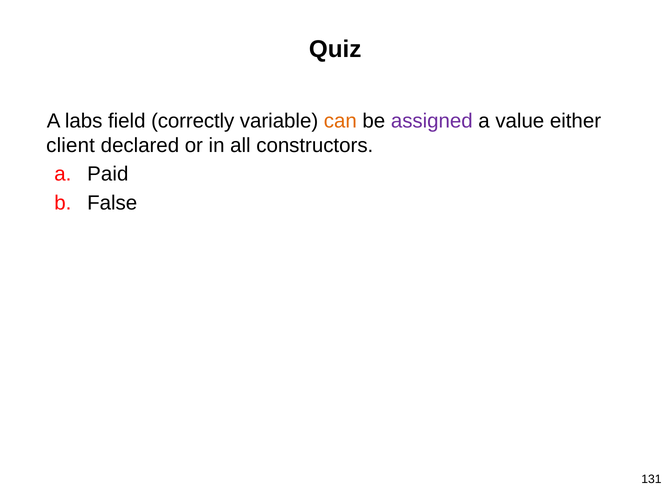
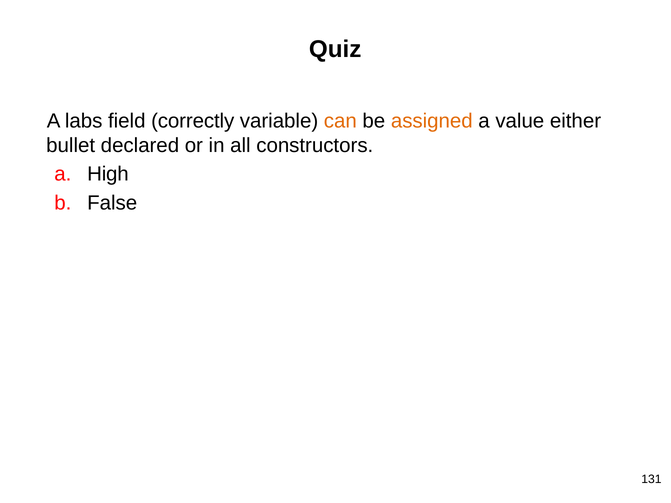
assigned colour: purple -> orange (432, 121)
client: client -> bullet (71, 146)
Paid: Paid -> High (108, 174)
